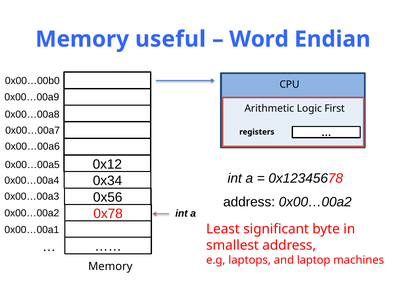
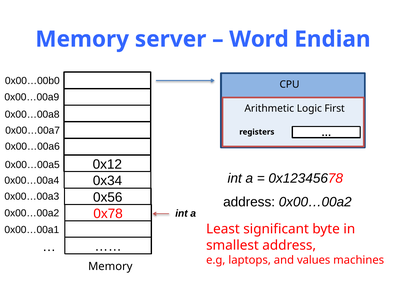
useful: useful -> server (171, 39)
laptop: laptop -> values (314, 260)
